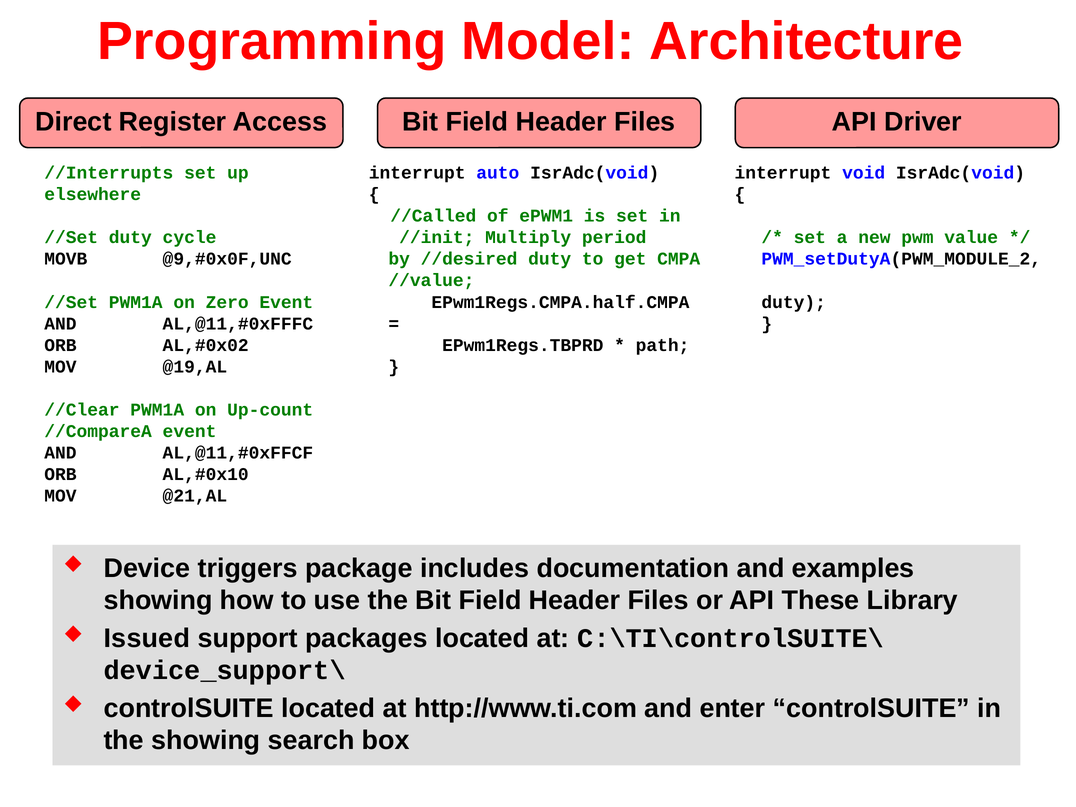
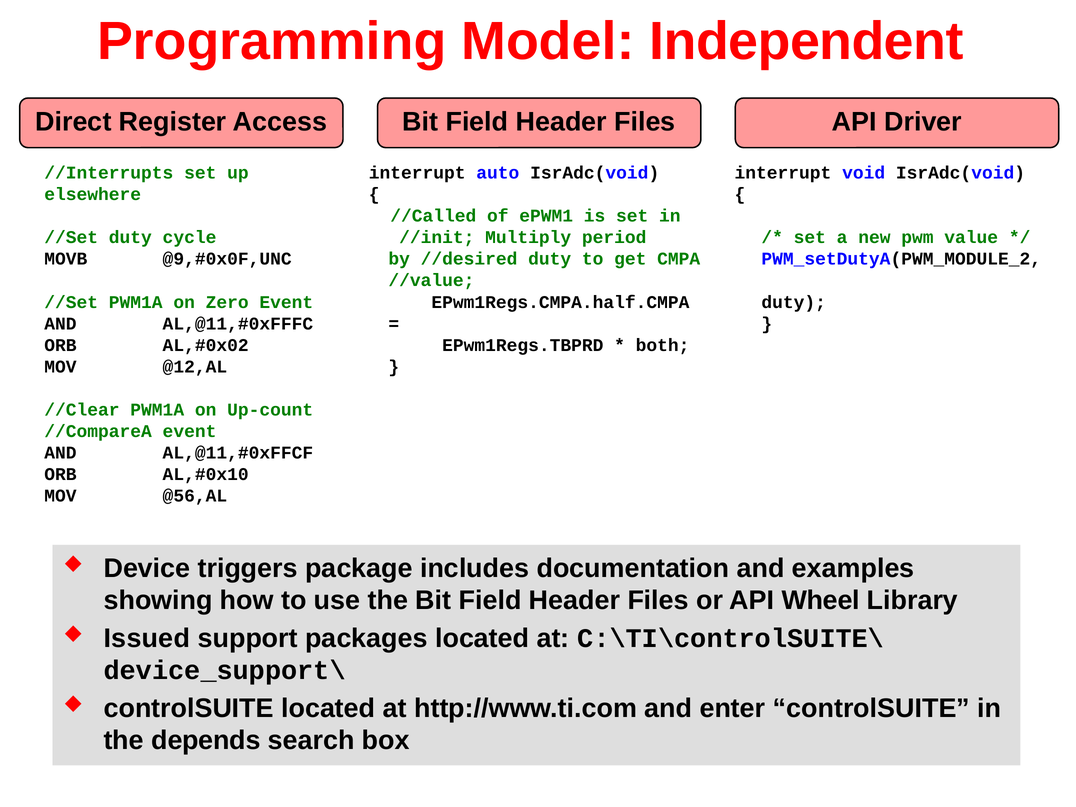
Architecture: Architecture -> Independent (806, 41)
path: path -> both (663, 345)
@19,AL: @19,AL -> @12,AL (195, 367)
@21,AL: @21,AL -> @56,AL (195, 496)
These: These -> Wheel (821, 601)
the showing: showing -> depends (206, 740)
